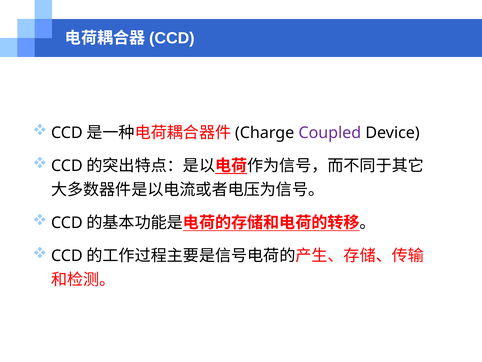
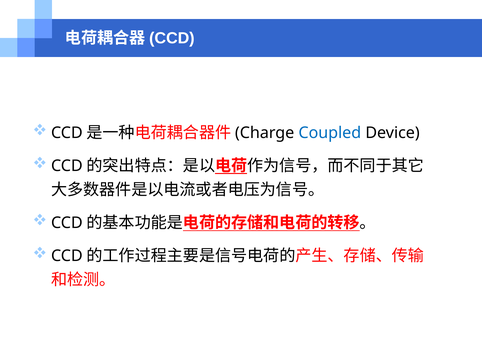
Coupled colour: purple -> blue (330, 133)
